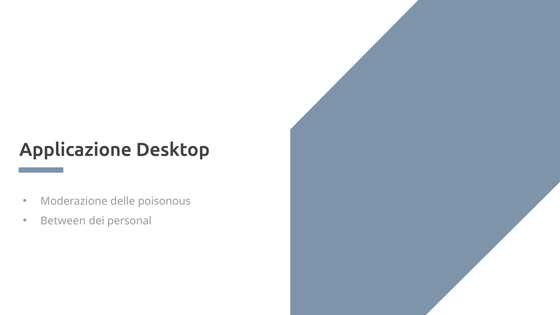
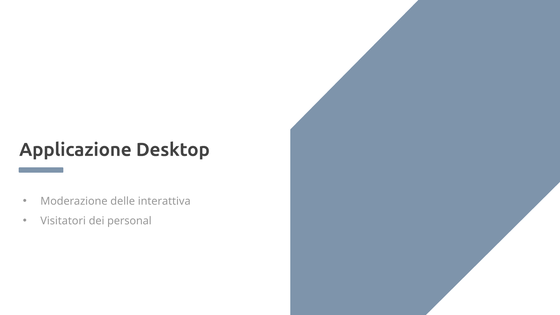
poisonous: poisonous -> interattiva (164, 201)
Between: Between -> Visitatori (63, 221)
